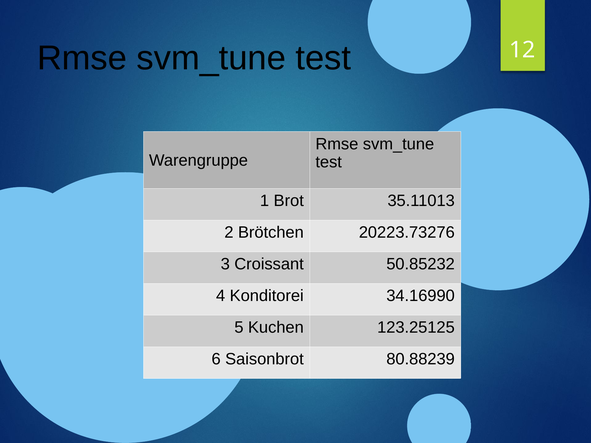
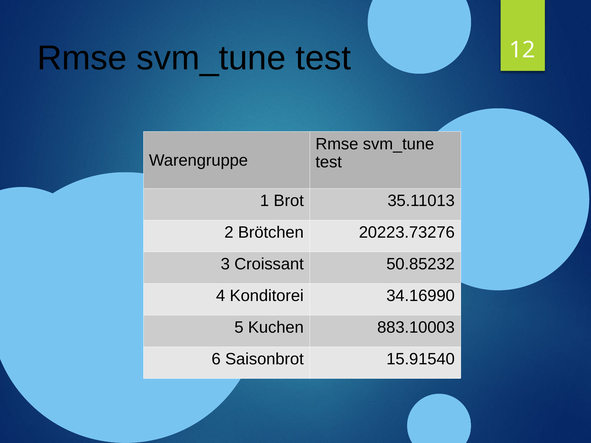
123.25125: 123.25125 -> 883.10003 (416, 327)
80.88239: 80.88239 -> 15.91540 (421, 359)
